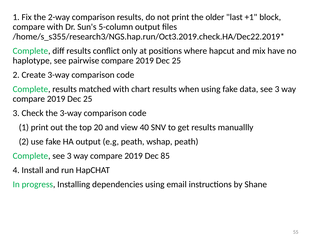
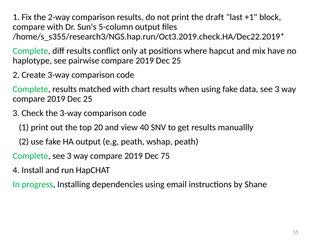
older: older -> draft (215, 17)
85: 85 -> 75 (165, 156)
